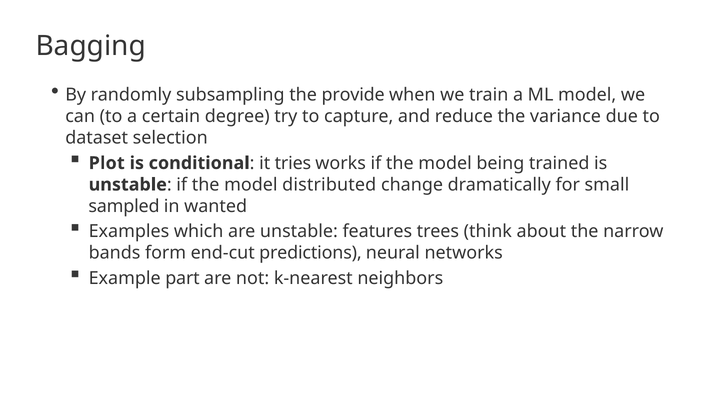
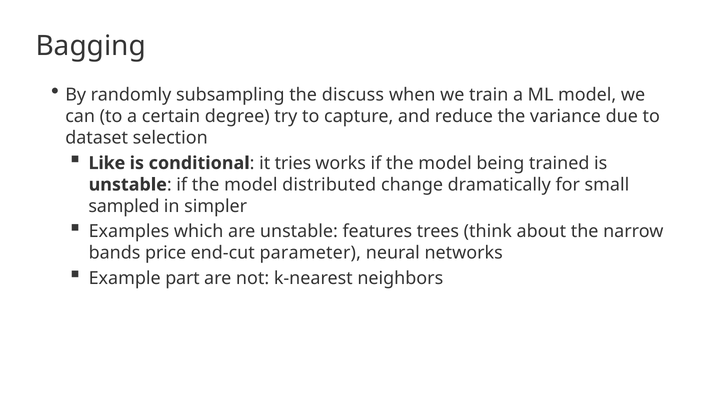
provide: provide -> discuss (353, 95)
Plot: Plot -> Like (107, 163)
wanted: wanted -> simpler (216, 206)
form: form -> price (166, 253)
predictions: predictions -> parameter (310, 253)
